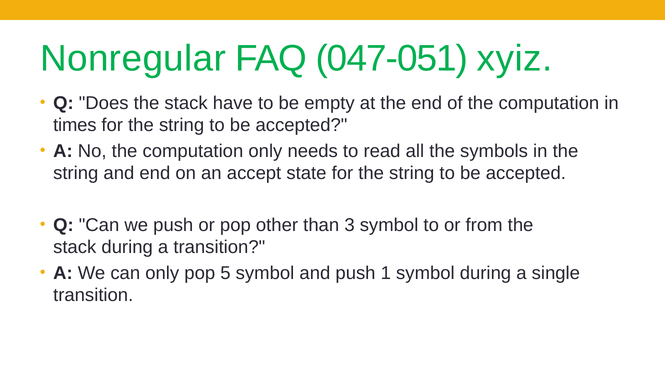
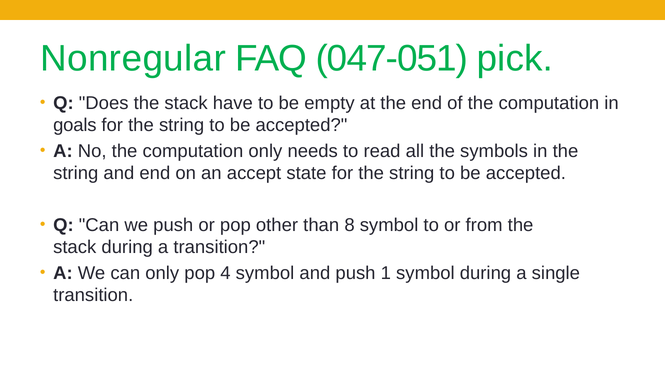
xyiz: xyiz -> pick (515, 59)
times: times -> goals (75, 125)
3: 3 -> 8 (350, 225)
5: 5 -> 4 (225, 273)
